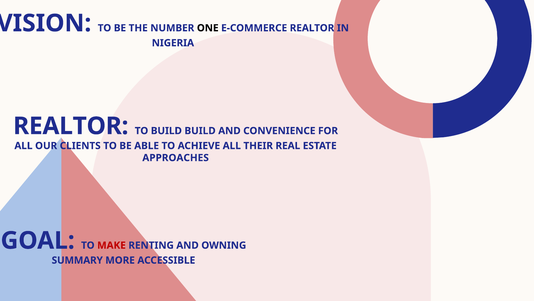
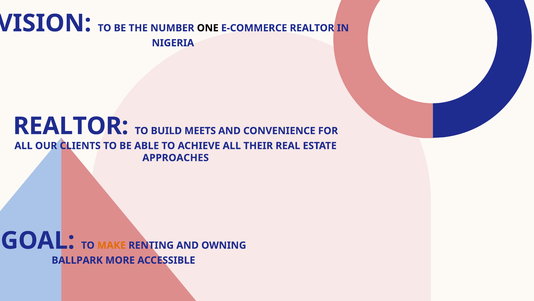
BUILD BUILD: BUILD -> MEETS (200, 131)
MAKE colour: red -> orange (112, 245)
SUMMARY: SUMMARY -> BALLPARK (77, 260)
